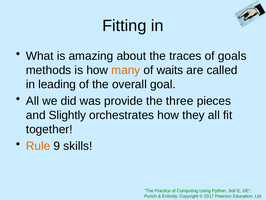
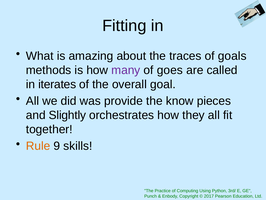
many colour: orange -> purple (126, 70)
waits: waits -> goes (170, 70)
leading: leading -> iterates (57, 84)
three: three -> know (180, 101)
